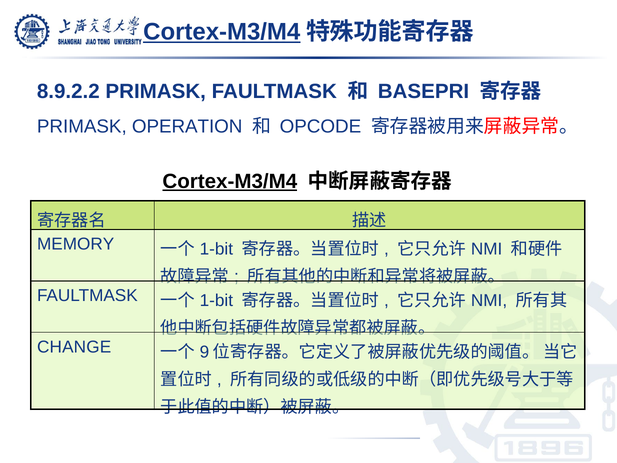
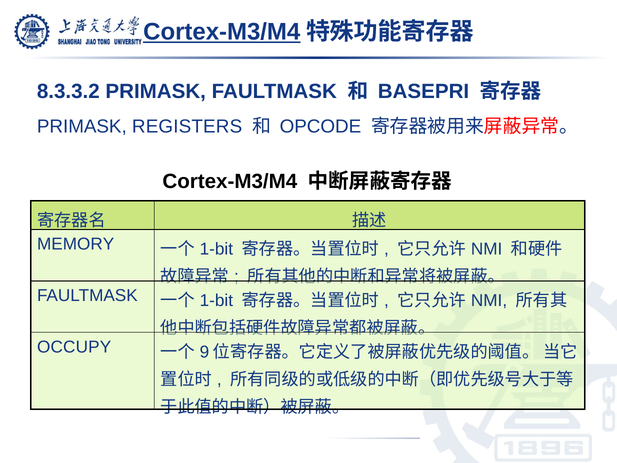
8.9.2.2: 8.9.2.2 -> 8.3.3.2 (68, 91)
OPERATION: OPERATION -> REGISTERS (187, 126)
Cortex-M3/M4 underline: present -> none (230, 181)
CHANGE: CHANGE -> OCCUPY (74, 347)
